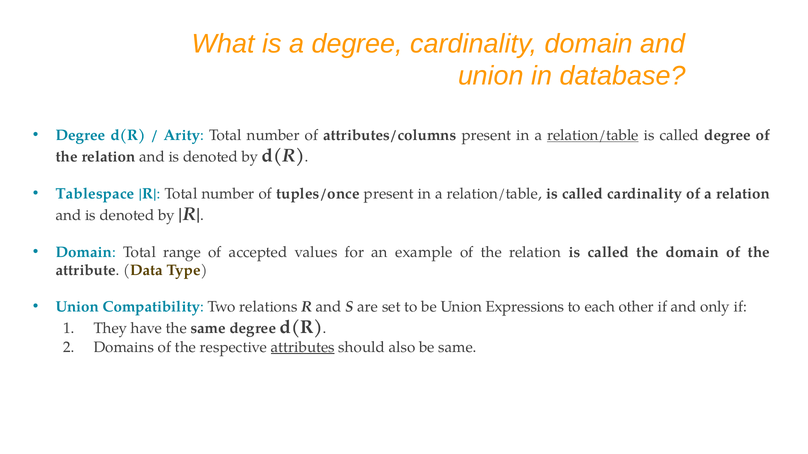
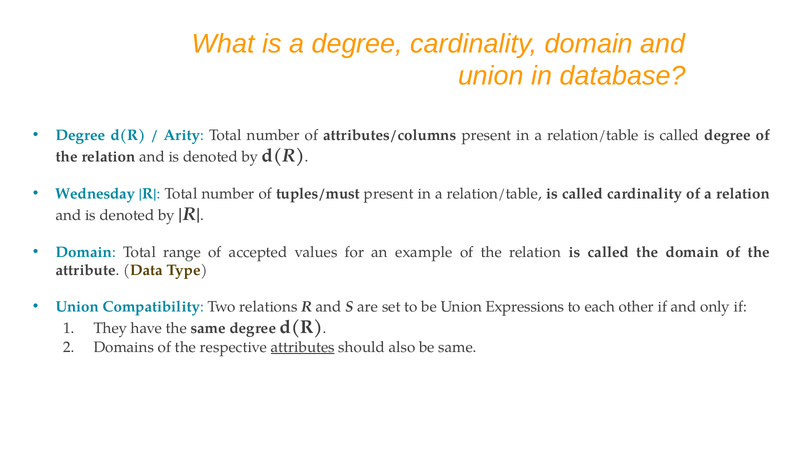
relation/table underline: present -> none (593, 135)
Tablespace: Tablespace -> Wednesday (95, 194)
tuples/once: tuples/once -> tuples/must (318, 194)
